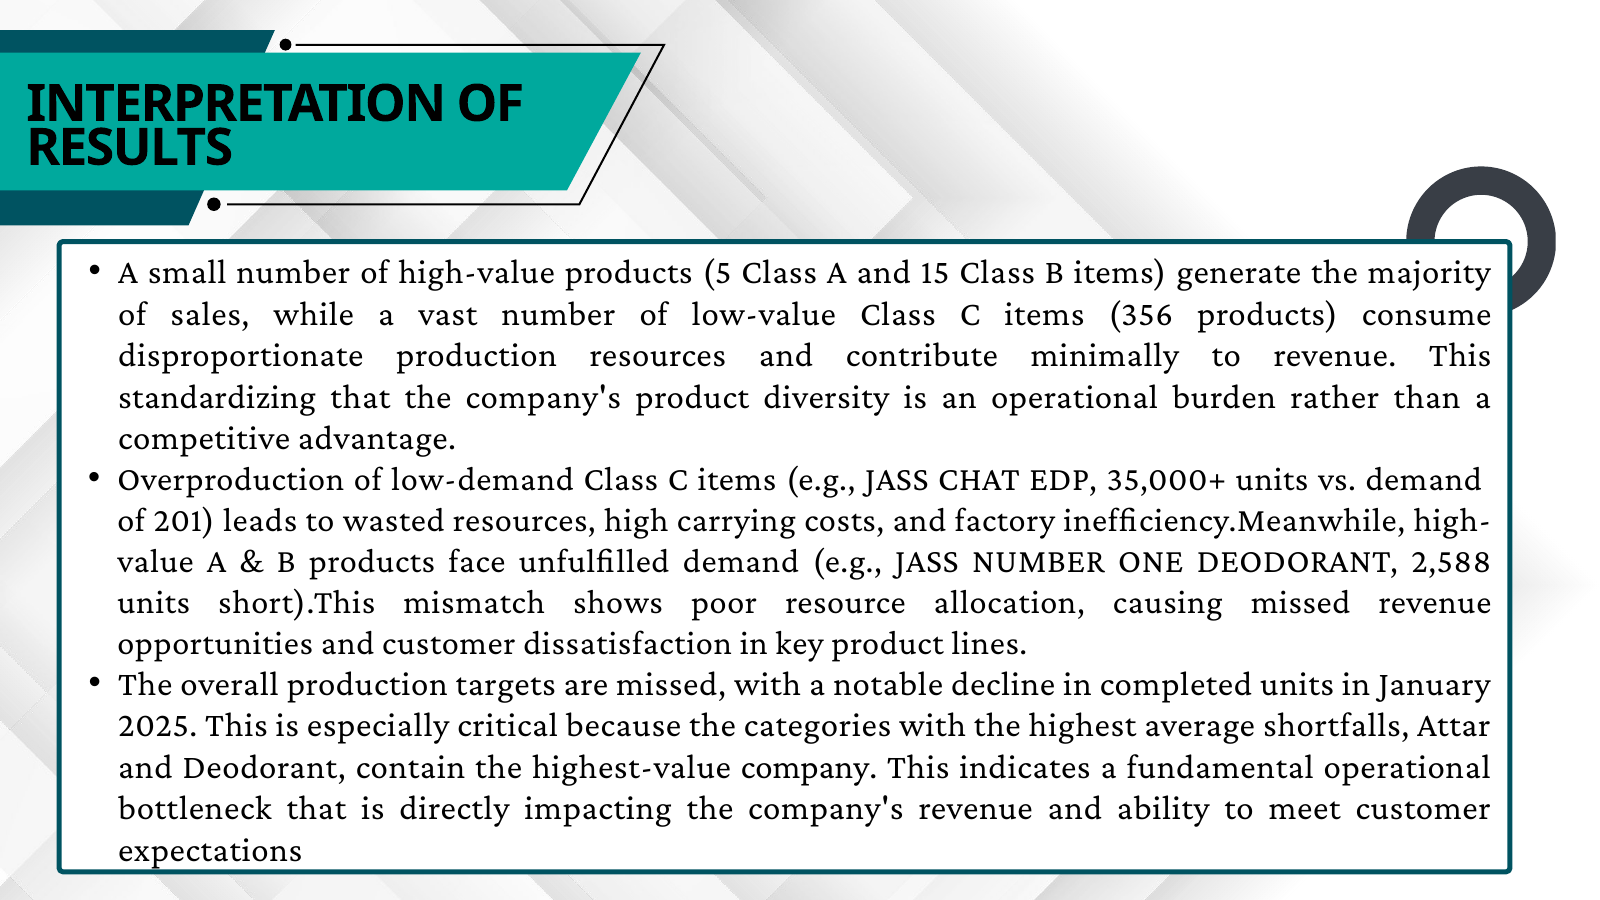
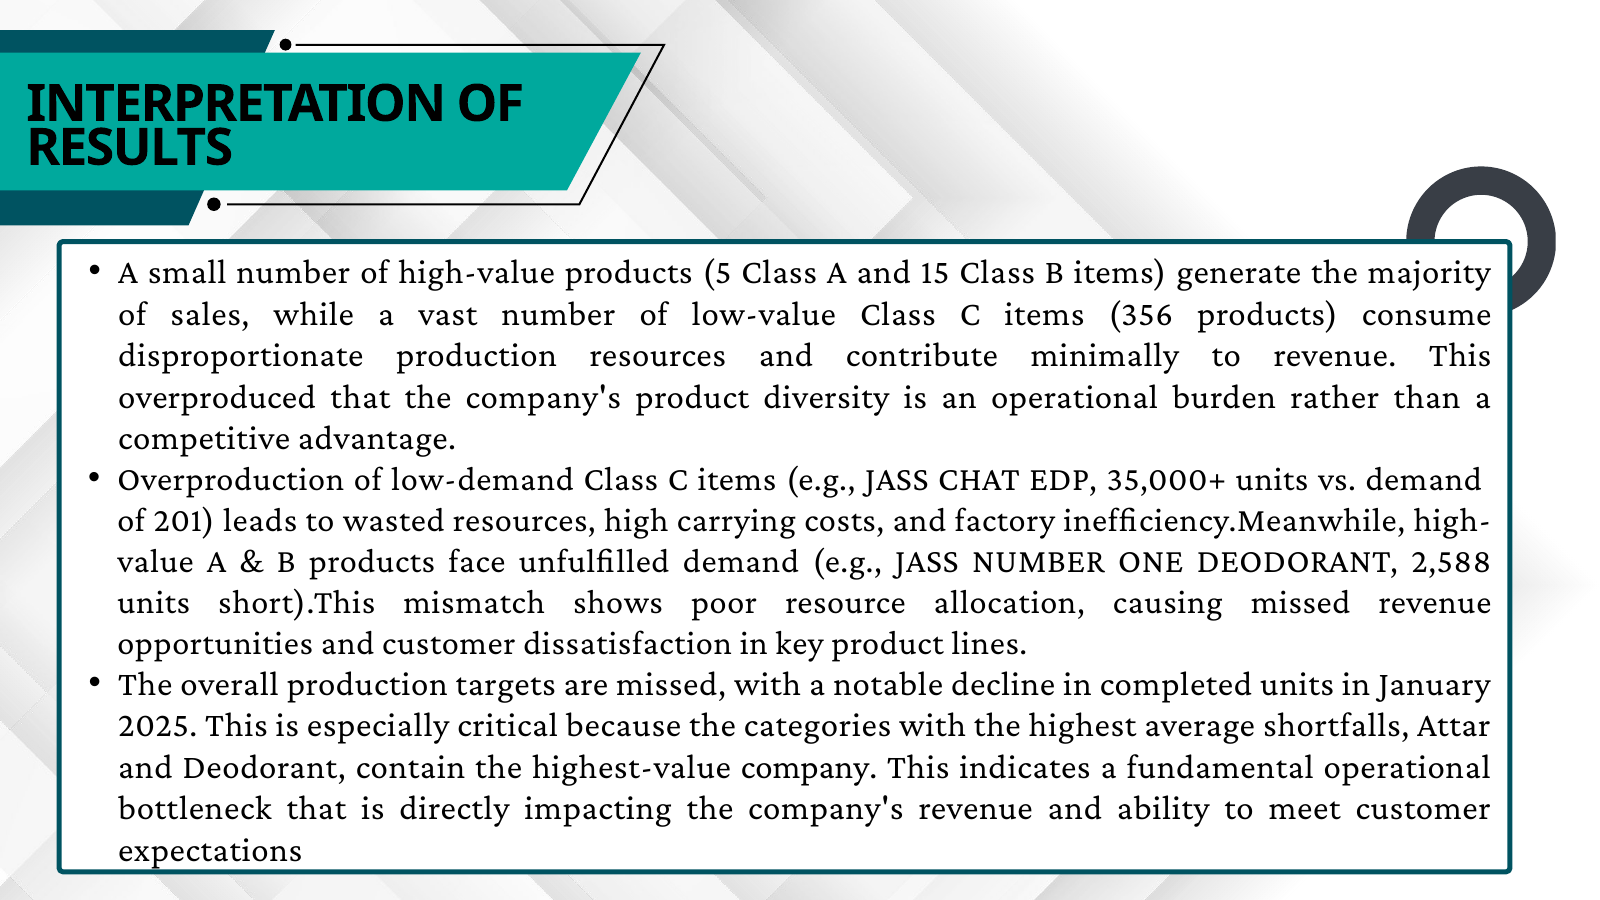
standardizing: standardizing -> overproduced (217, 397)
